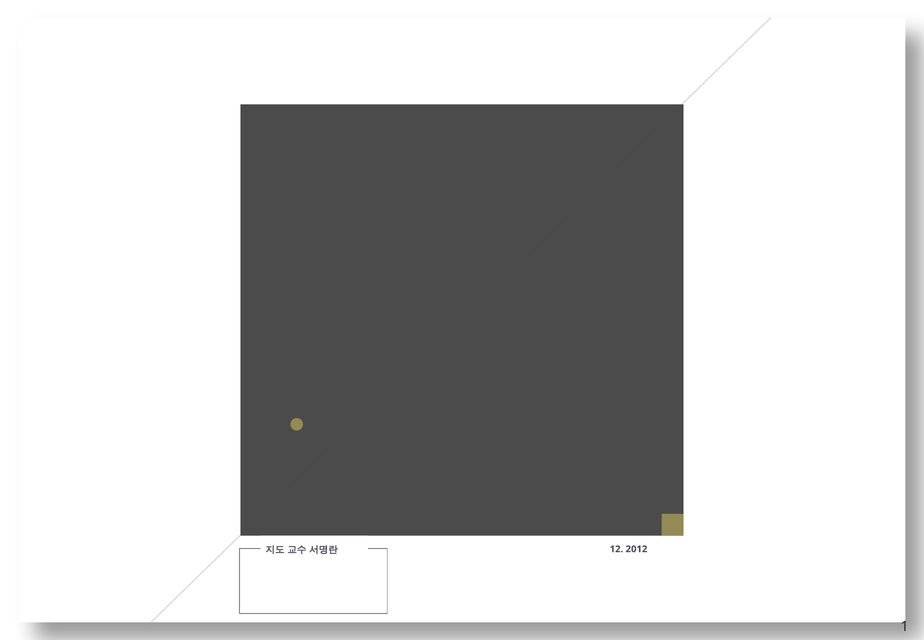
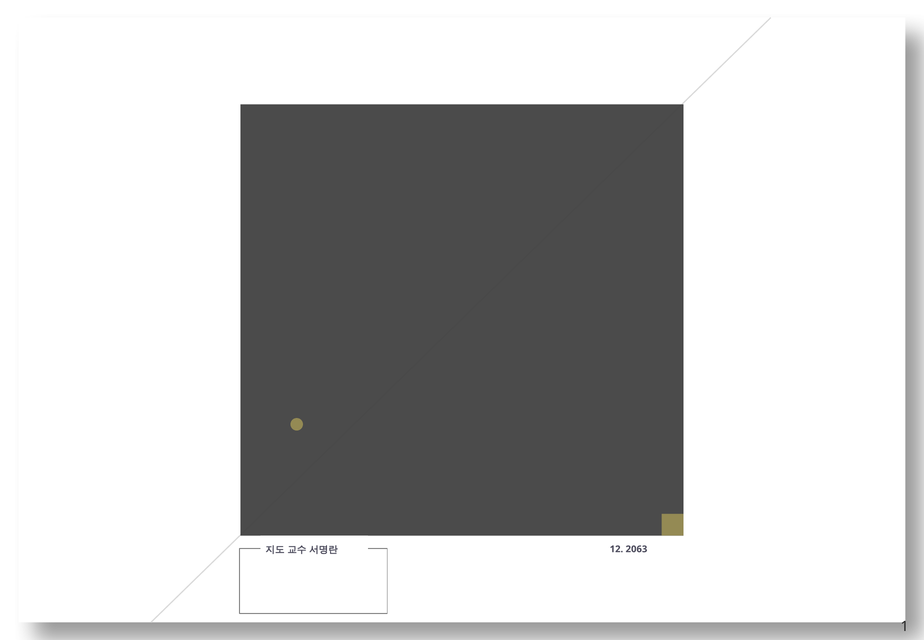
2012: 2012 -> 2063 (636, 549)
